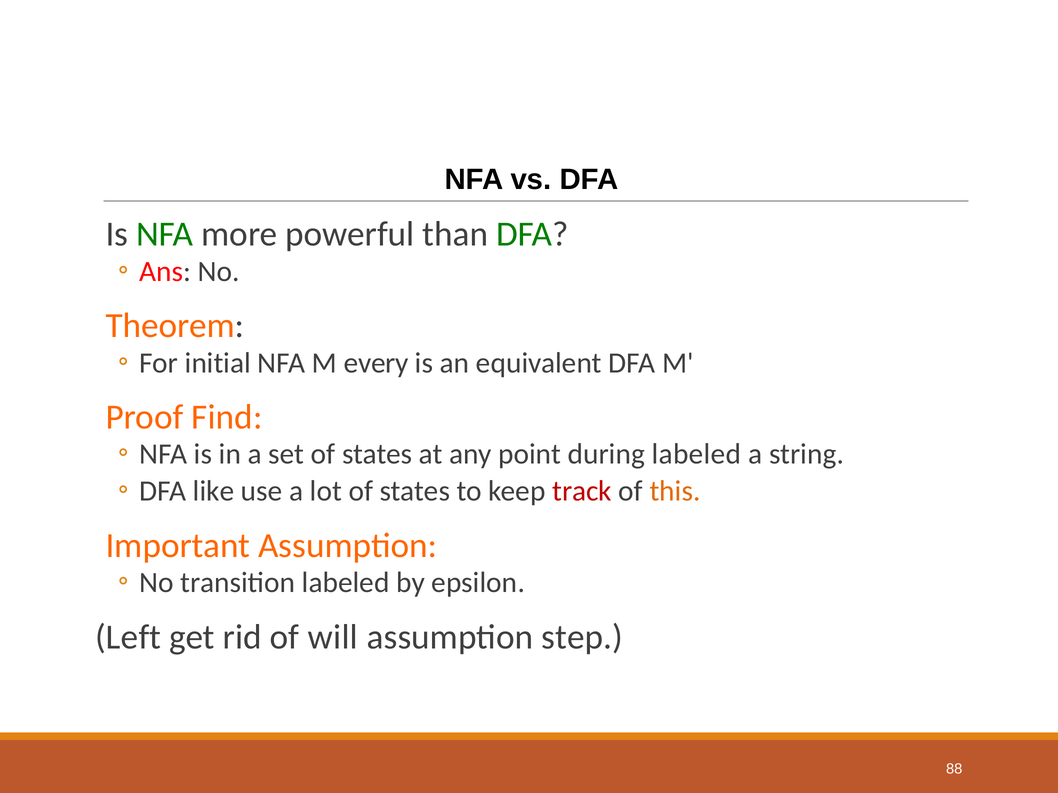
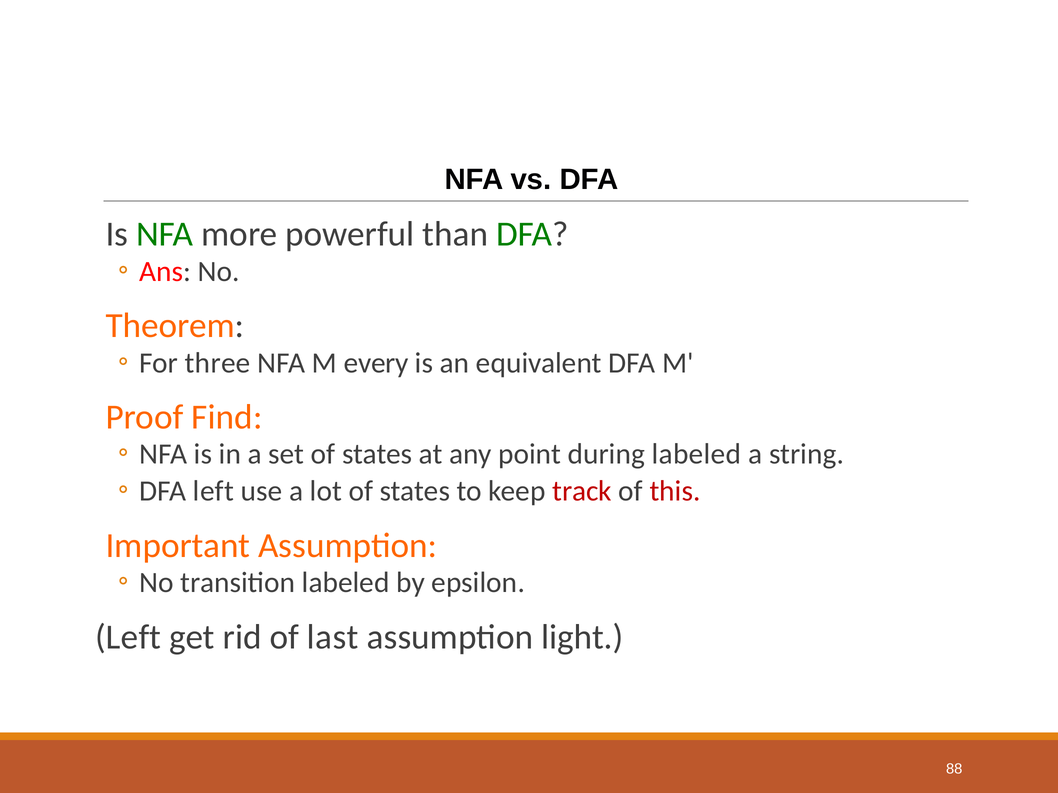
initial: initial -> three (218, 363)
DFA like: like -> left (213, 492)
this colour: orange -> red (675, 492)
will: will -> last (333, 637)
step: step -> light (582, 637)
